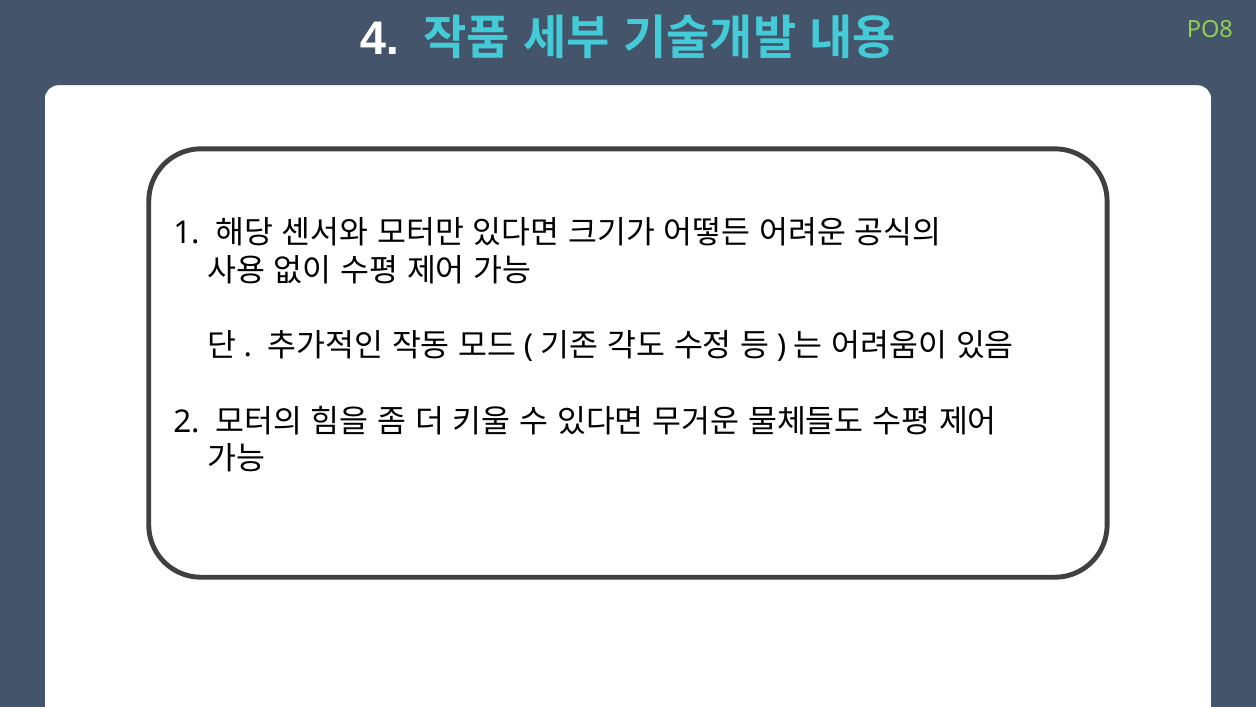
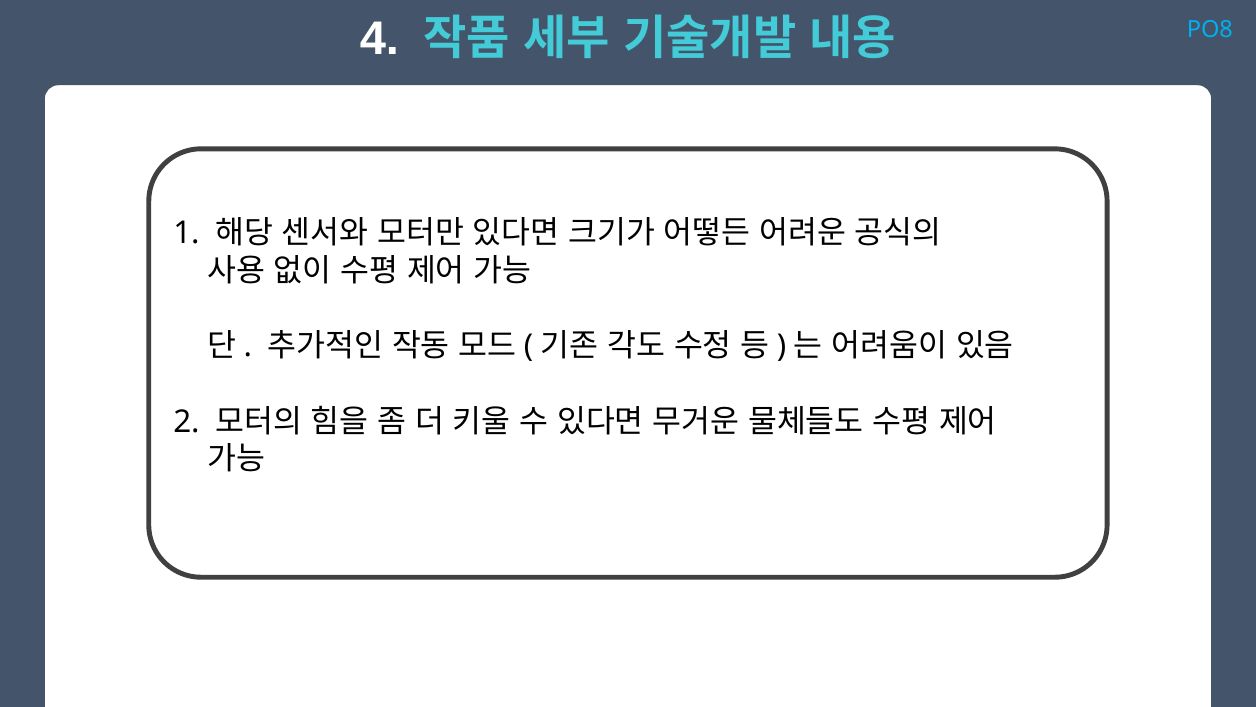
PO8 colour: light green -> light blue (1210, 30)
